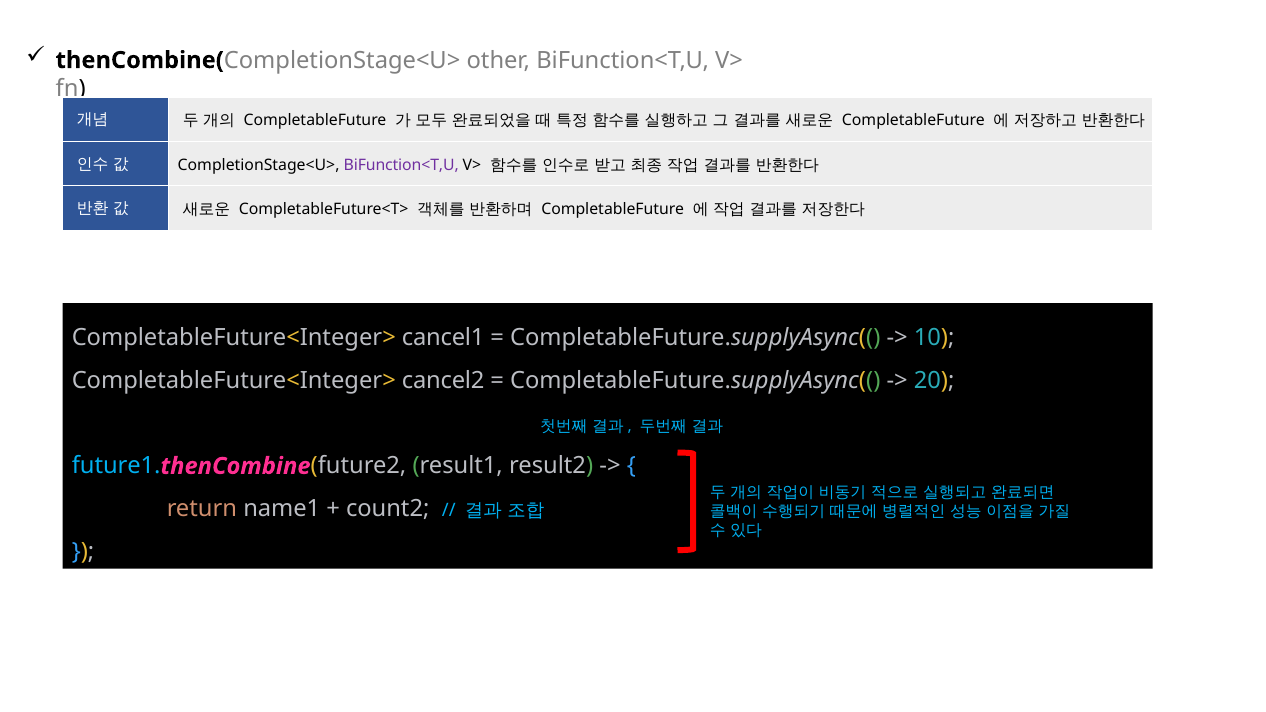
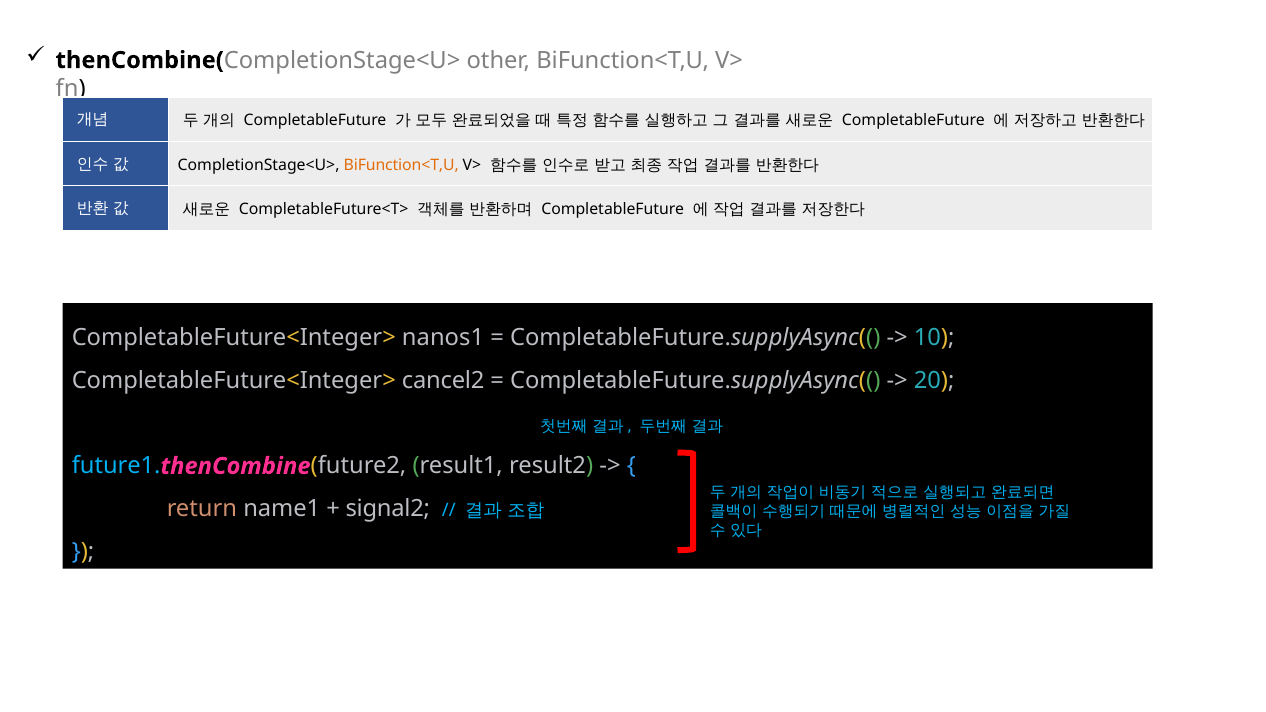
BiFunction<T,U colour: purple -> orange (401, 165)
cancel1: cancel1 -> nanos1 (443, 338)
count2: count2 -> signal2 (388, 509)
